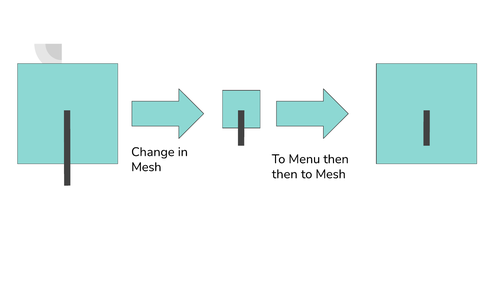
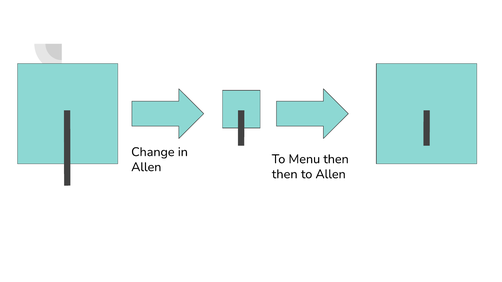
Mesh: Mesh -> Allen (146, 167)
to Mesh: Mesh -> Allen (331, 174)
